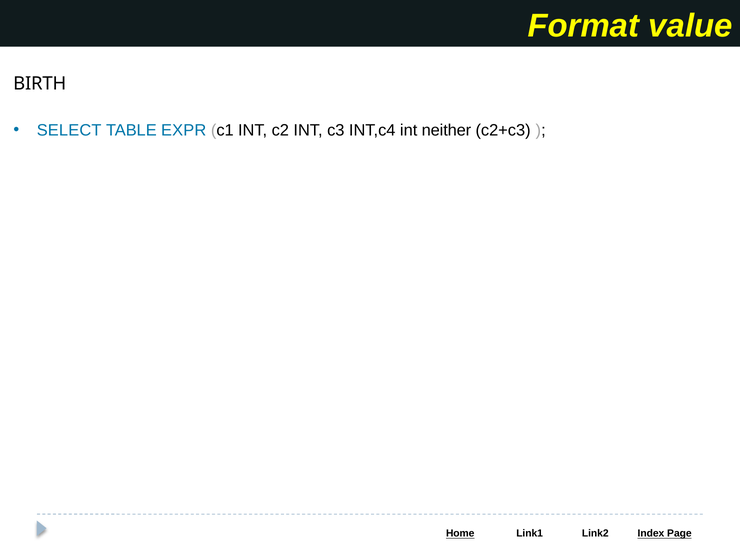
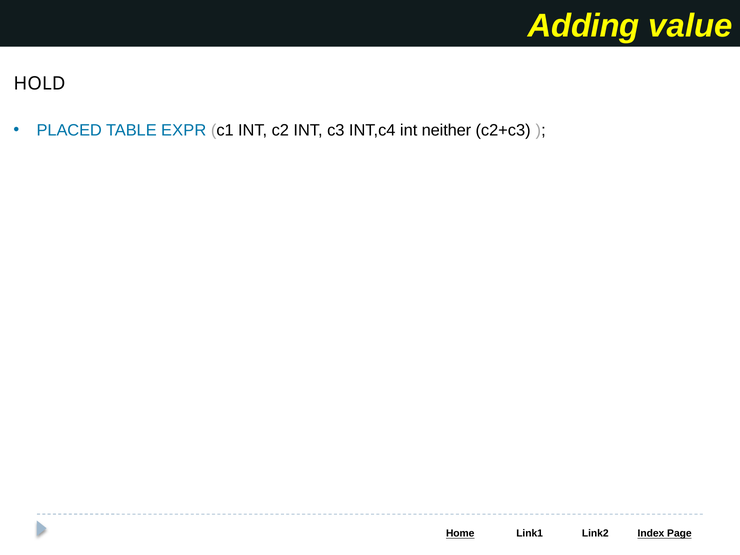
Format: Format -> Adding (584, 26)
BIRTH: BIRTH -> HOLD (40, 84)
SELECT: SELECT -> PLACED (69, 130)
